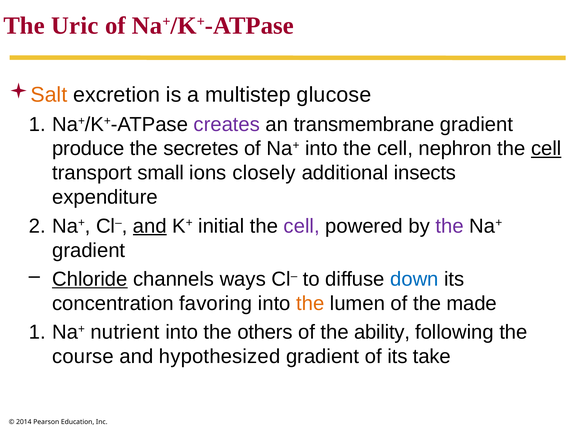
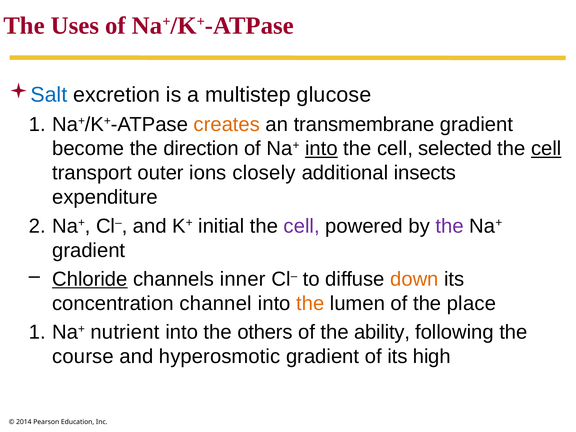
Uric: Uric -> Uses (75, 26)
Salt colour: orange -> blue (49, 95)
creates colour: purple -> orange (227, 124)
produce: produce -> become (88, 149)
secretes: secretes -> direction (201, 149)
into underline: none -> present (321, 149)
nephron: nephron -> selected (455, 149)
small: small -> outer (161, 173)
and underline: present -> none (150, 226)
ways: ways -> inner (243, 279)
down colour: blue -> orange (414, 279)
favoring: favoring -> channel (216, 303)
made: made -> place (471, 303)
hypothesized: hypothesized -> hyperosmotic (220, 357)
take: take -> high (432, 357)
